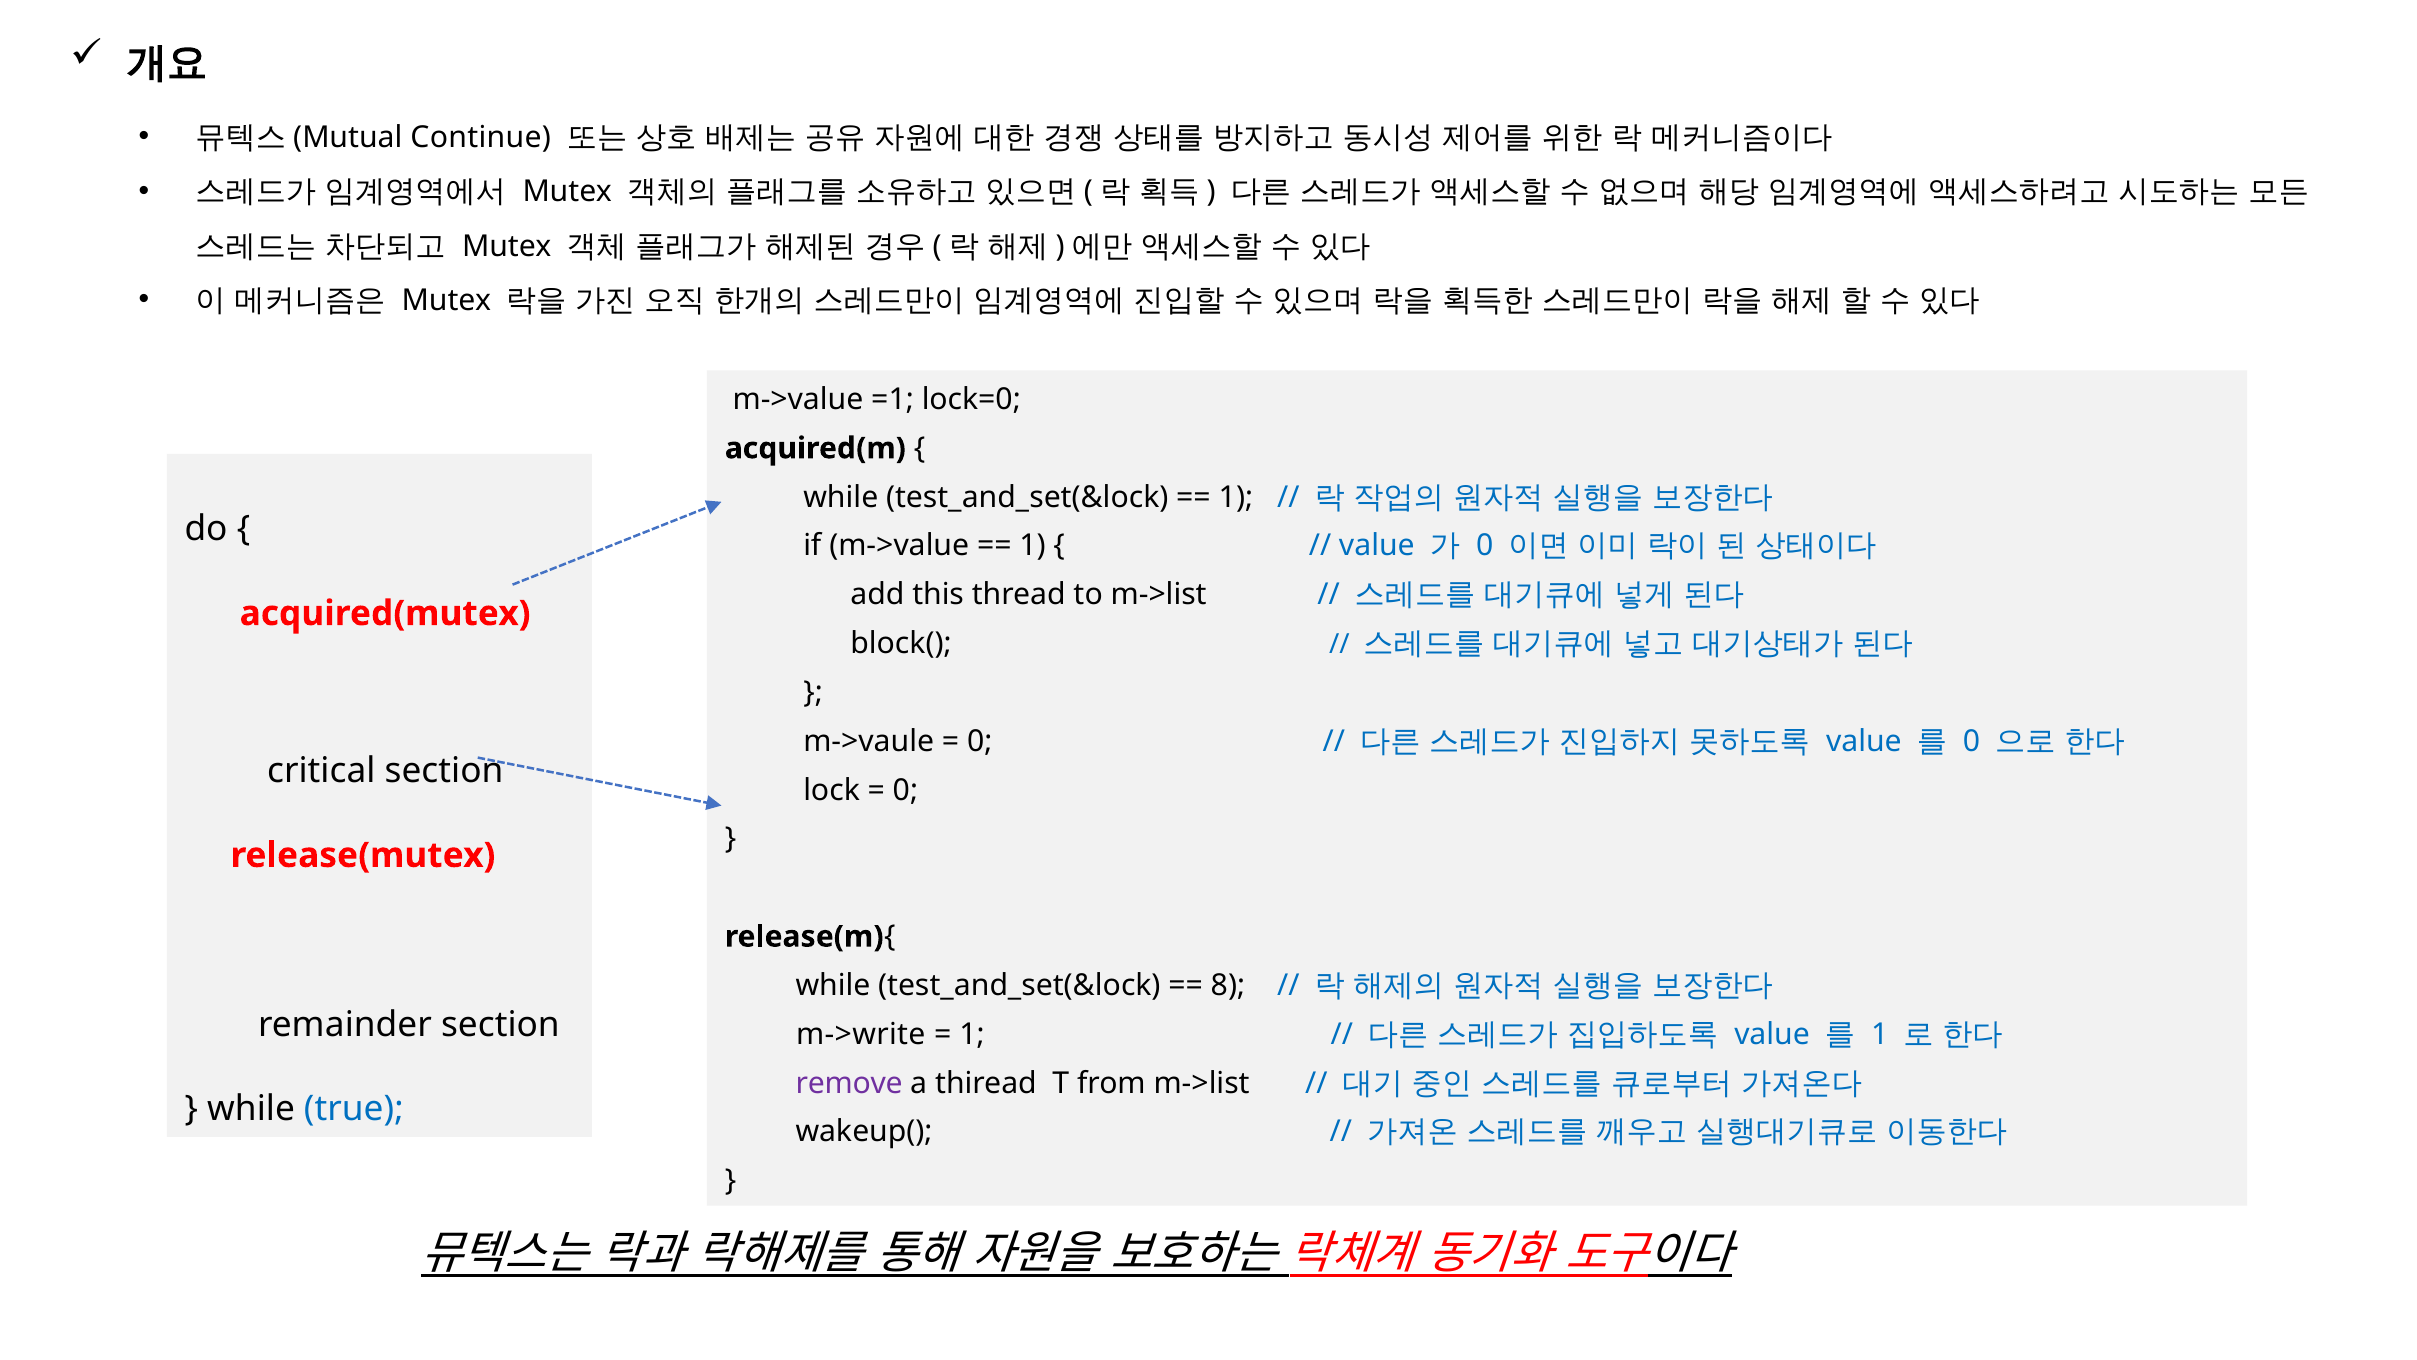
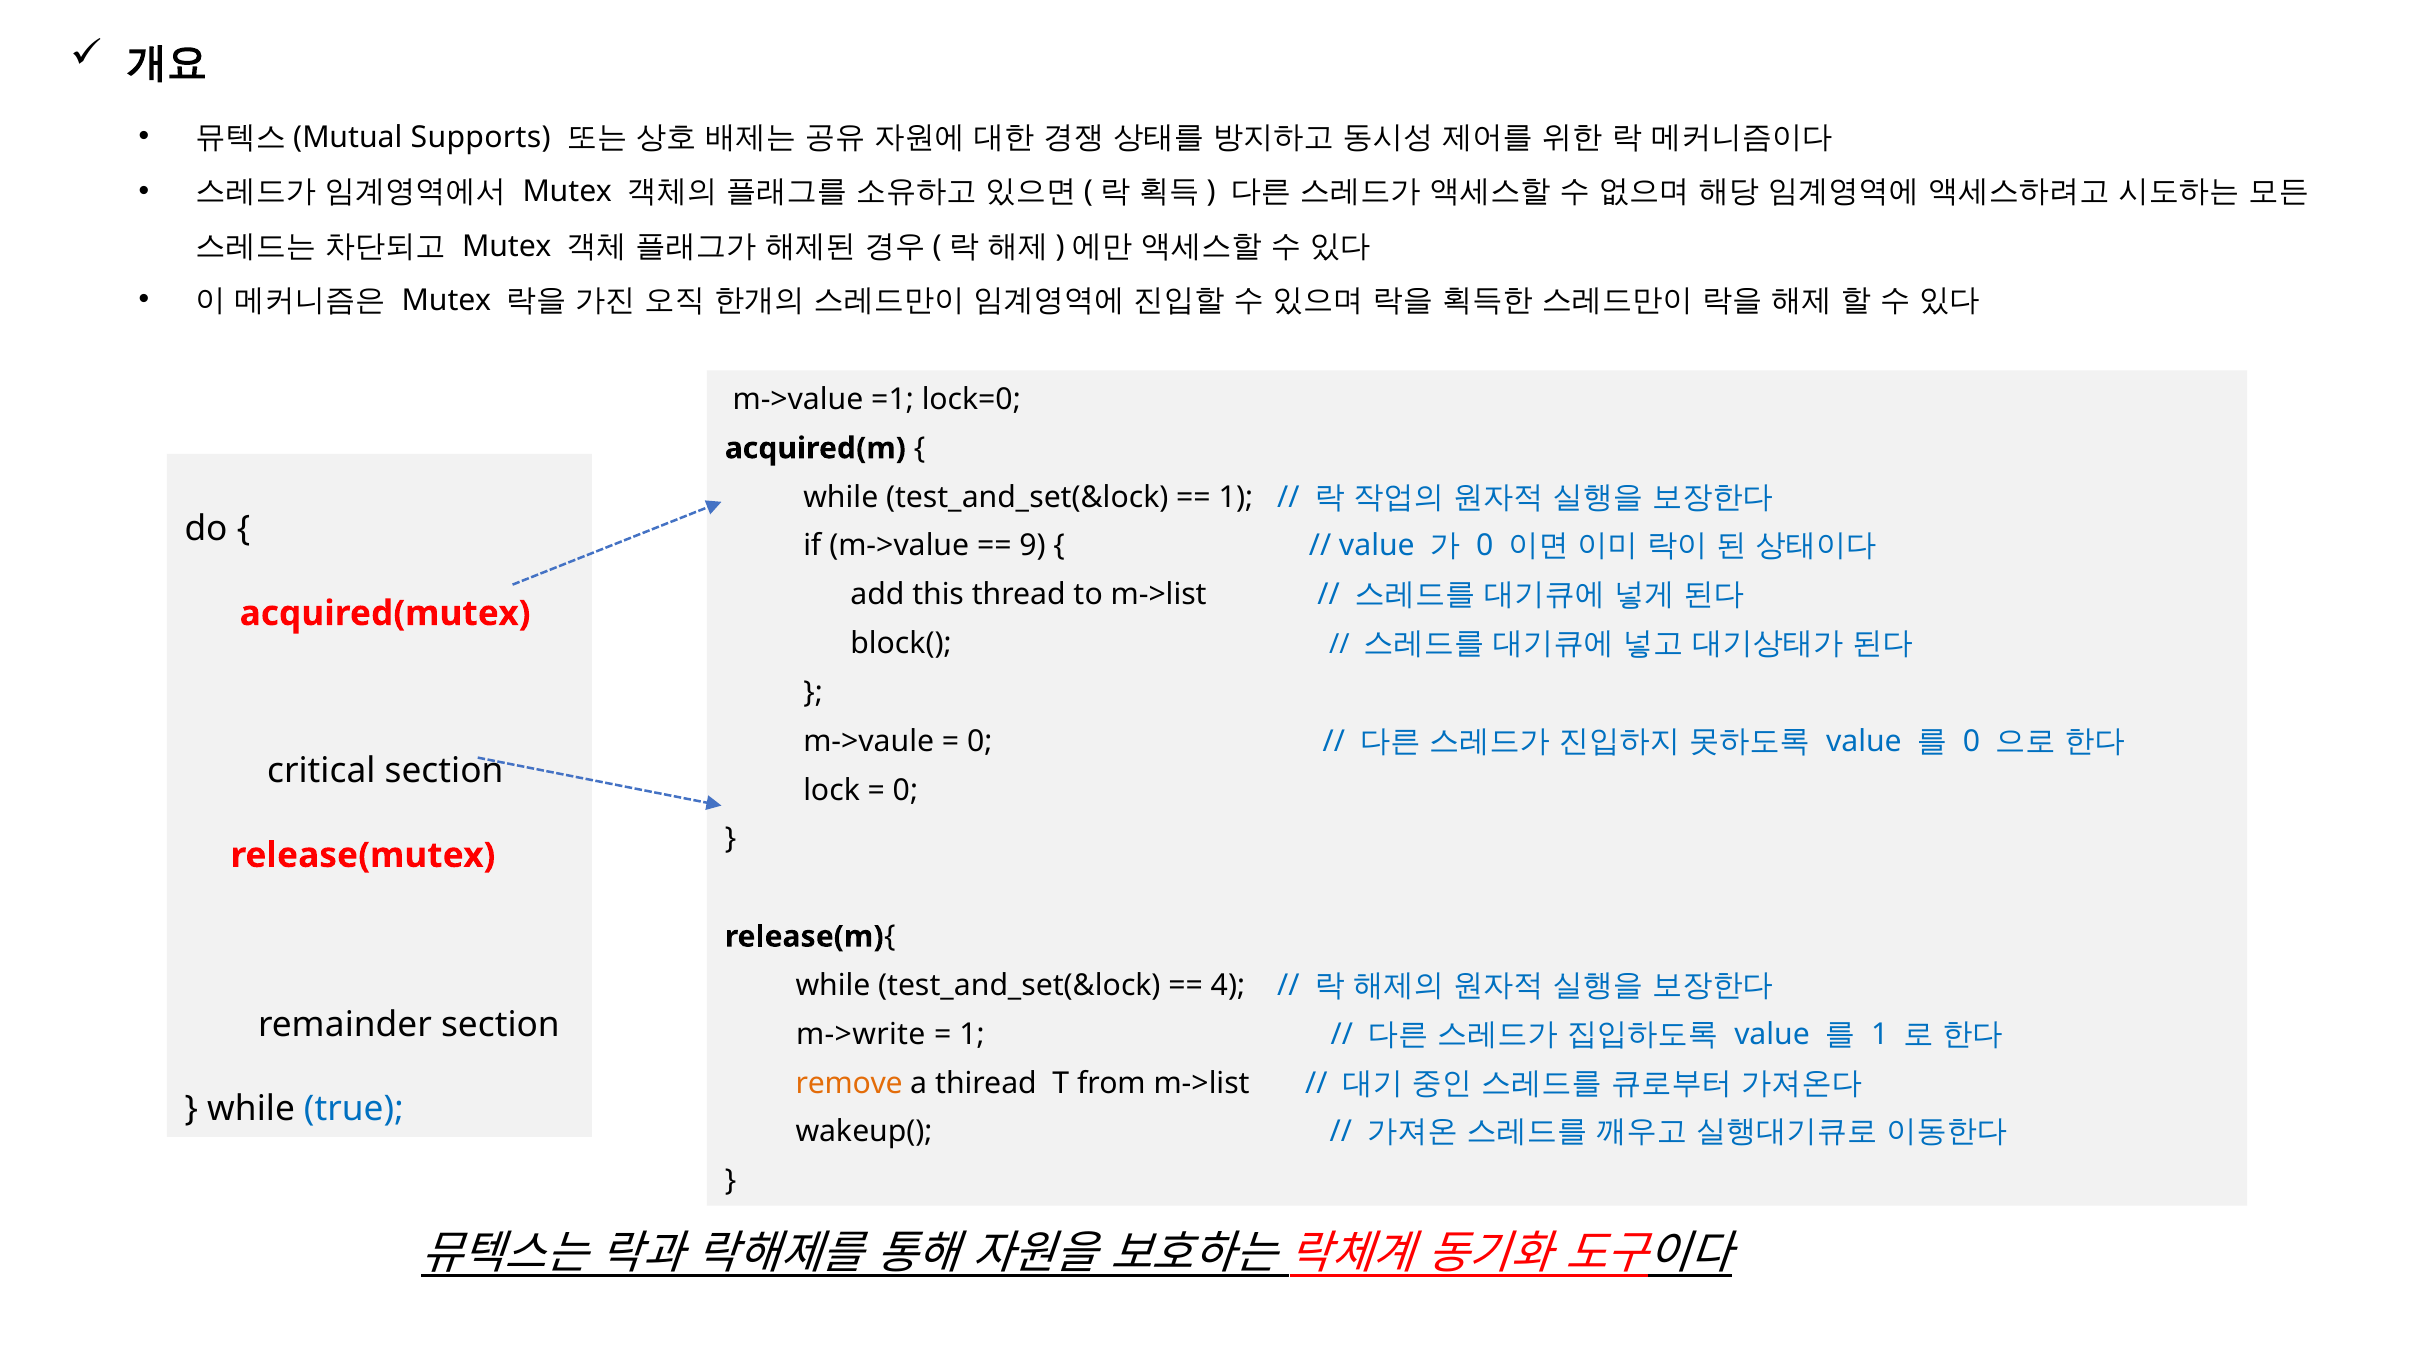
Continue: Continue -> Supports (481, 137)
1: 1 -> 9 (1033, 546)
8: 8 -> 4 (1228, 985)
remove colour: purple -> orange (849, 1083)
